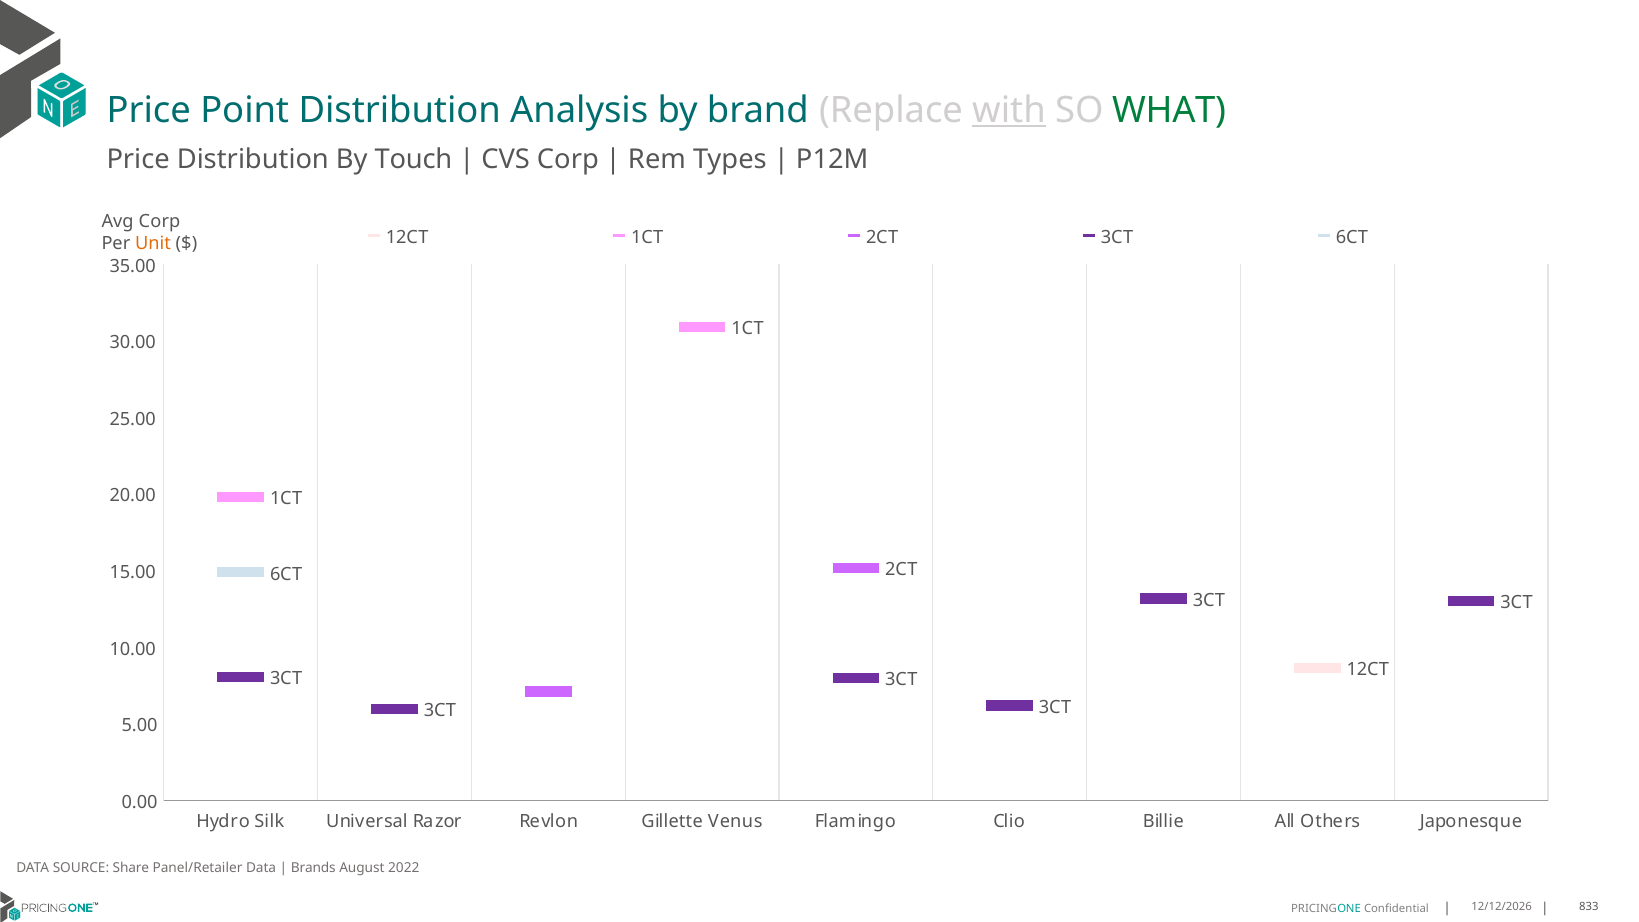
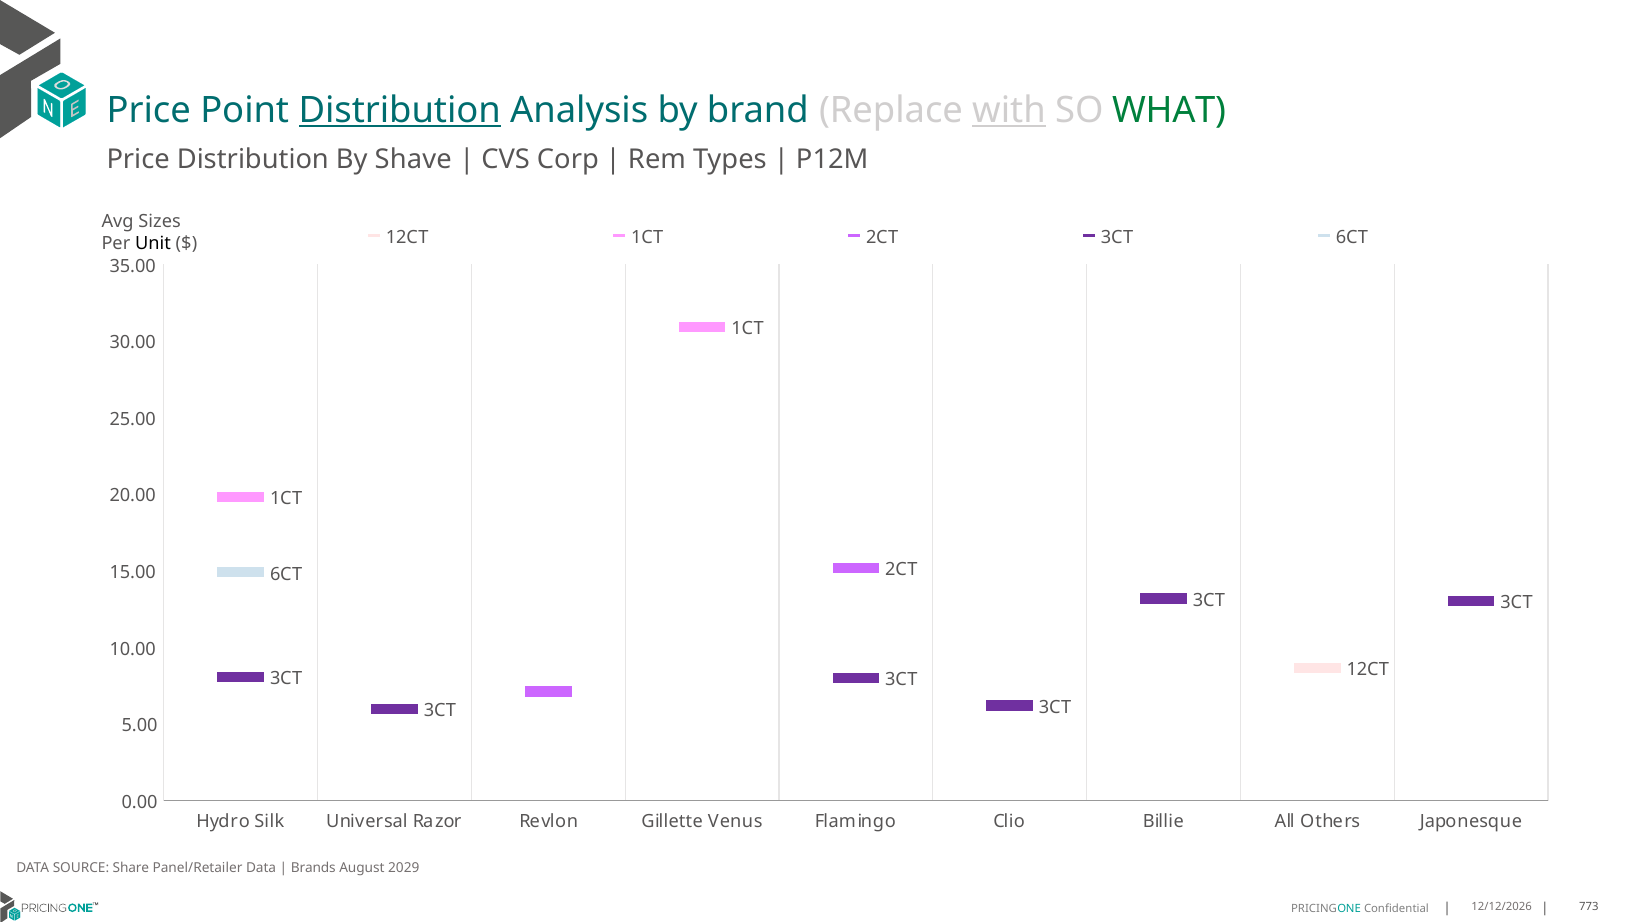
Distribution underline: none -> present (400, 110)
Touch: Touch -> Shave (413, 160)
Avg Corp: Corp -> Sizes (160, 221)
Unit colour: orange -> black (153, 243)
2022: 2022 -> 2029 (404, 868)
833: 833 -> 773 (1589, 906)
